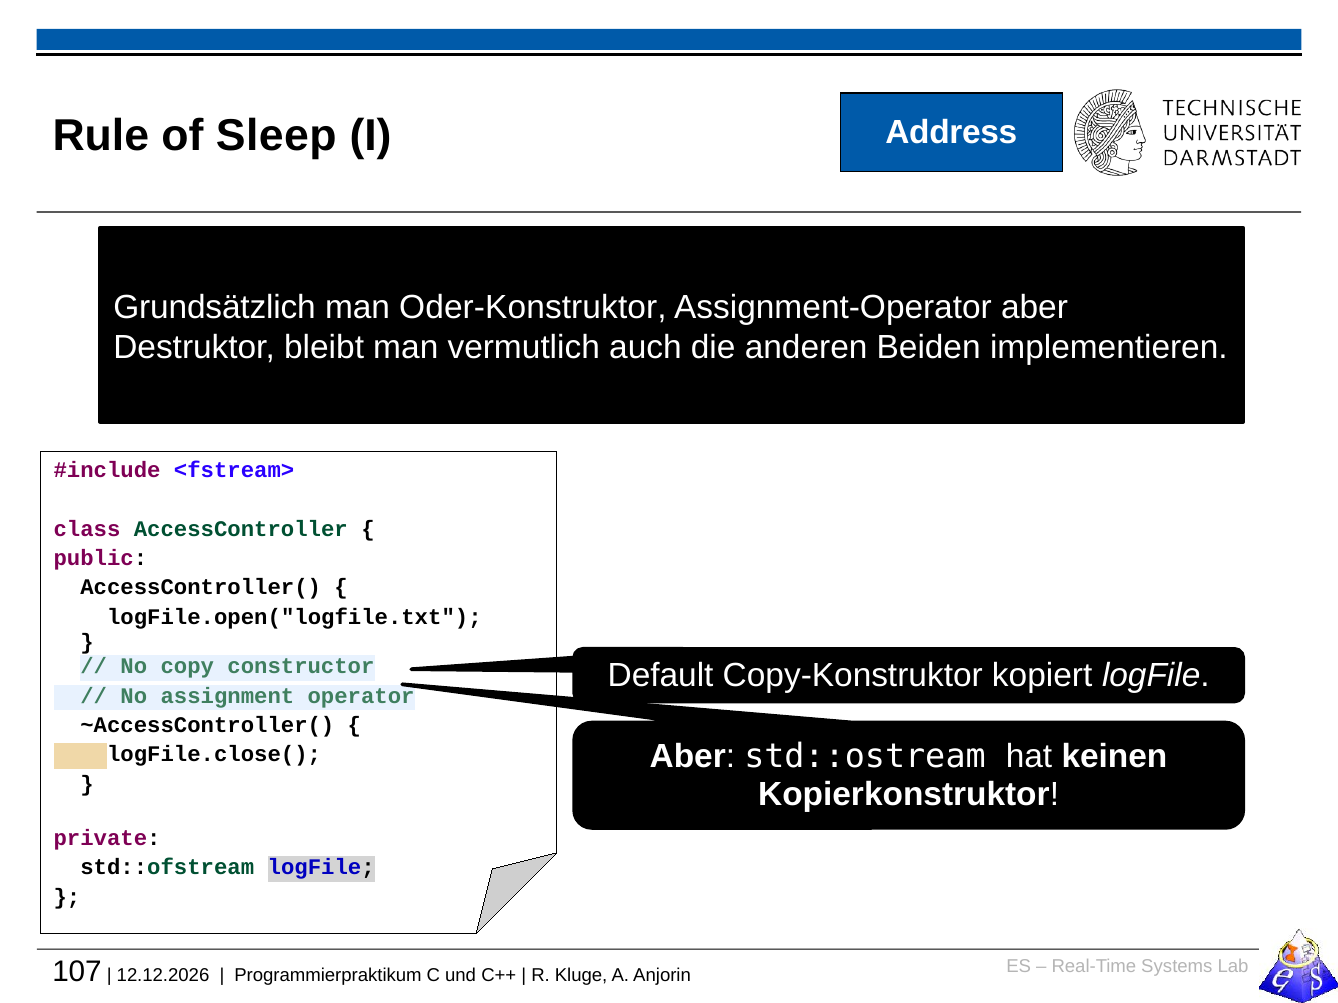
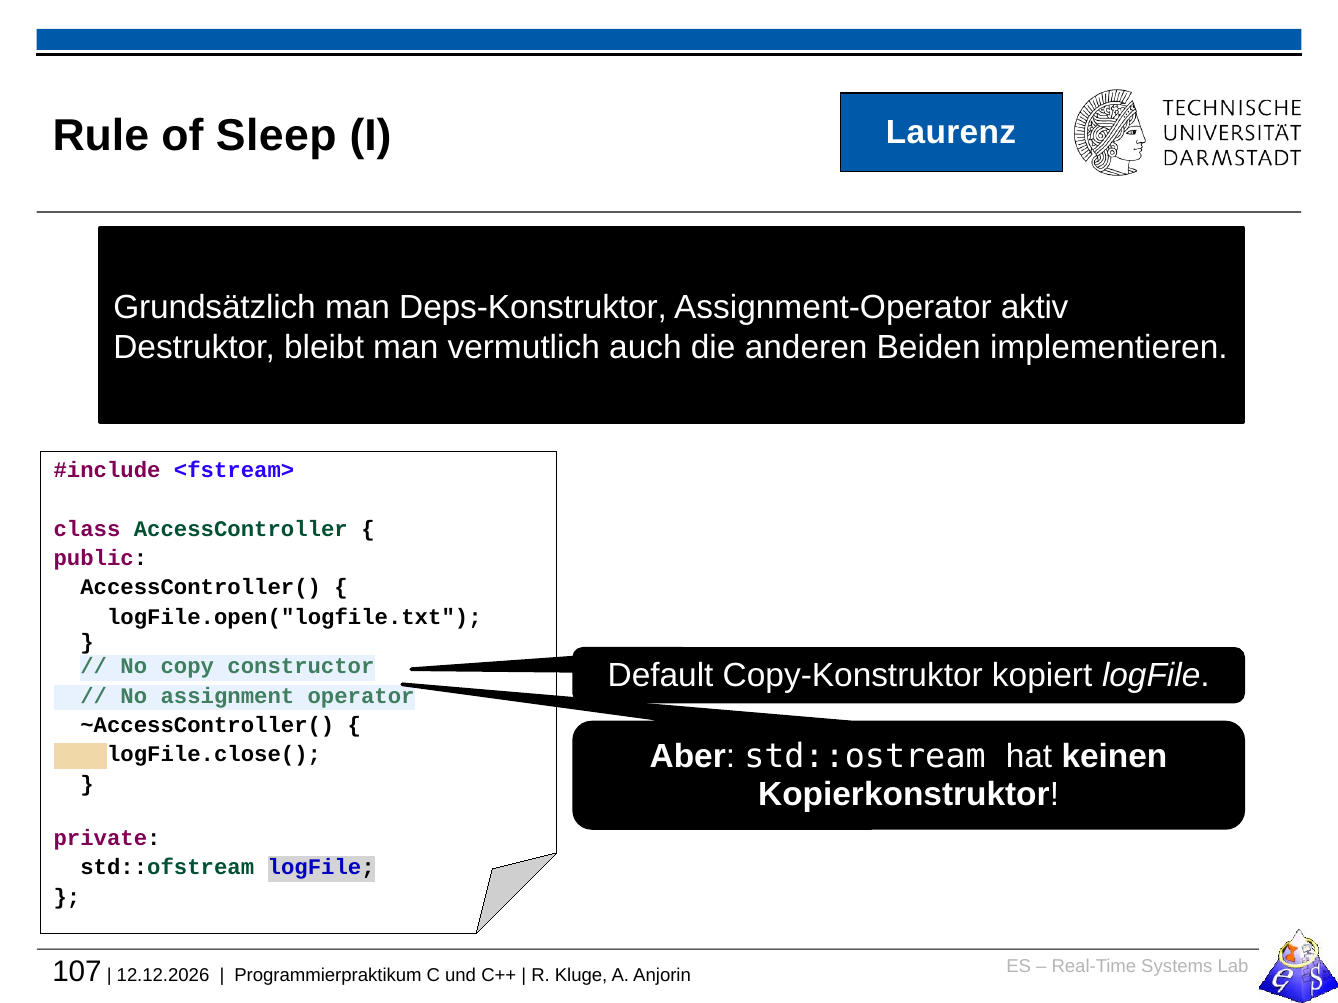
Address: Address -> Laurenz (951, 132)
Oder-Konstruktor: Oder-Konstruktor -> Deps-Konstruktor (533, 307)
Assignment-Operator aber: aber -> aktiv (1035, 307)
